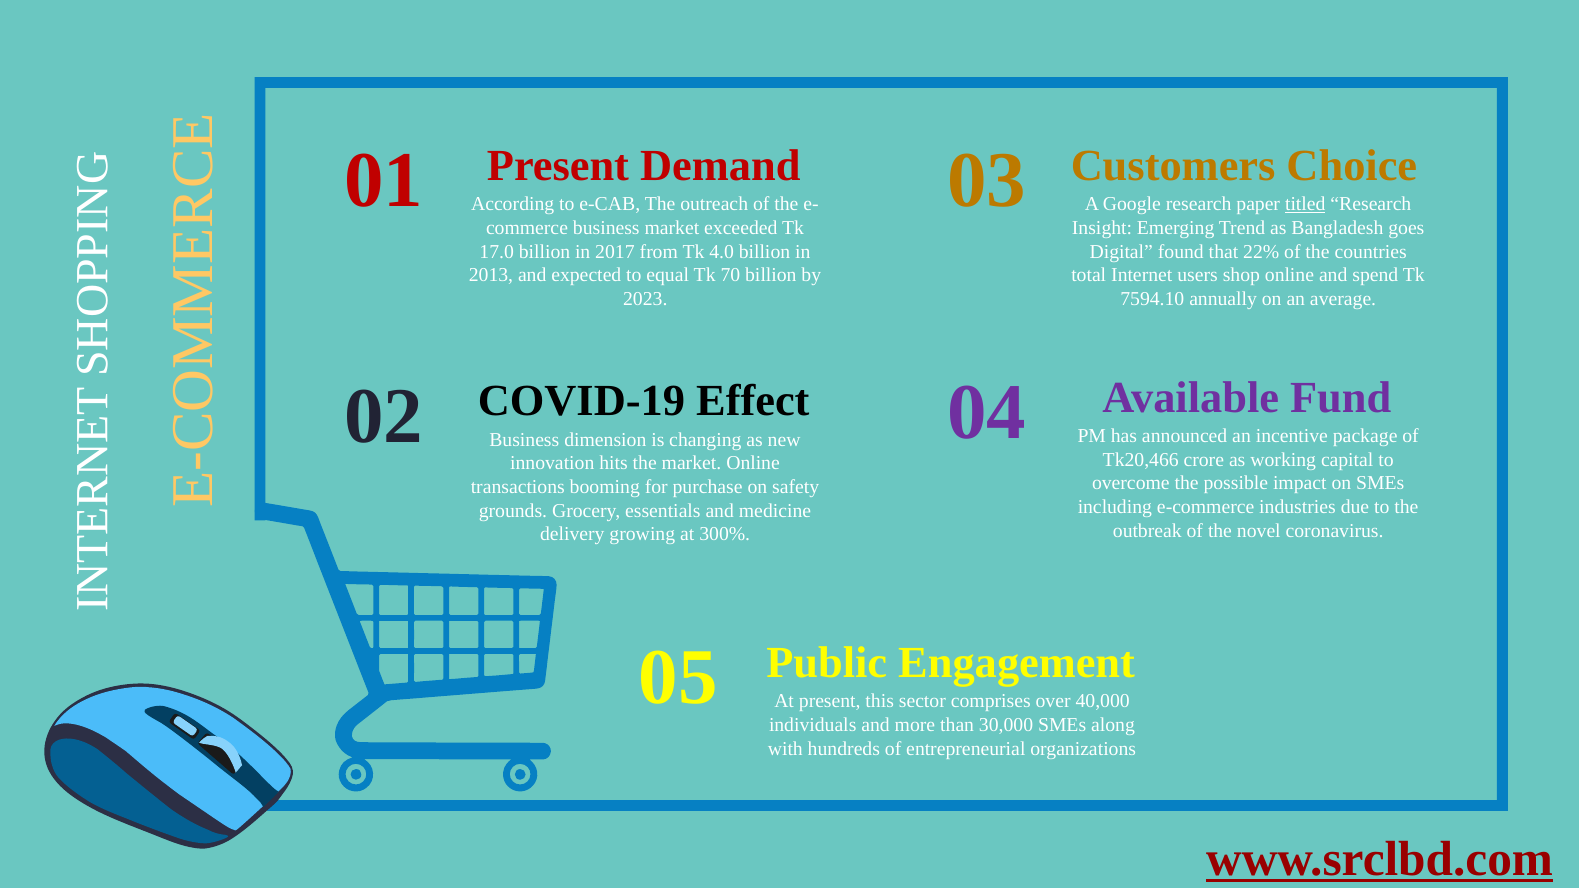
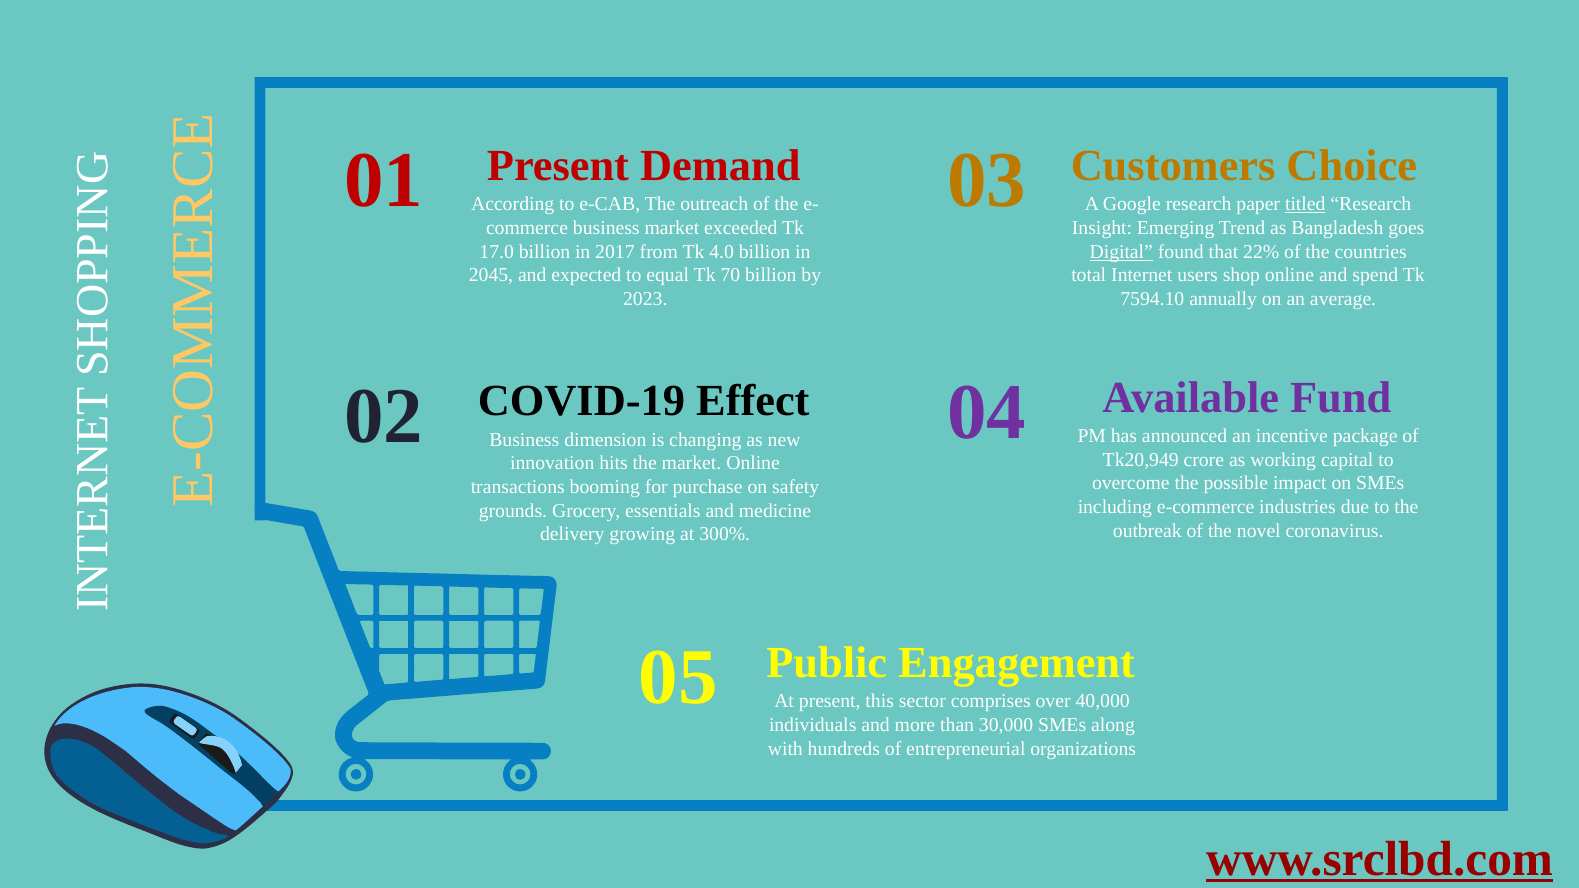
Digital underline: none -> present (1121, 252)
2013: 2013 -> 2045 (491, 275)
Tk20,466: Tk20,466 -> Tk20,949 (1141, 460)
